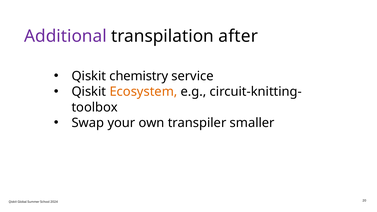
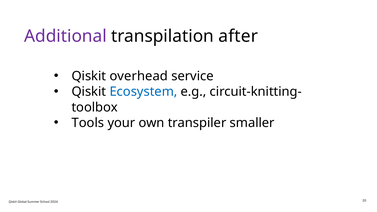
chemistry: chemistry -> overhead (139, 76)
Ecosystem colour: orange -> blue (143, 92)
Swap: Swap -> Tools (88, 123)
